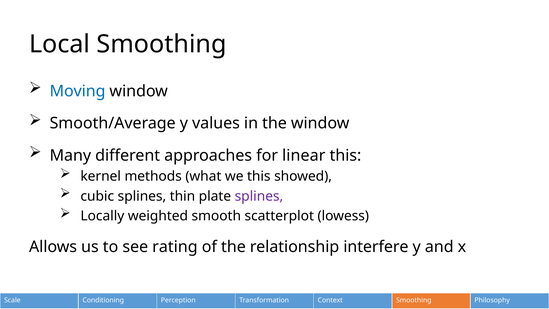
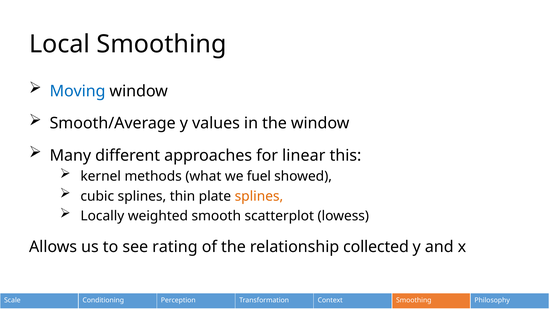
we this: this -> fuel (259, 176)
splines colour: purple -> orange (259, 196)
interfere: interfere -> collected (376, 247)
